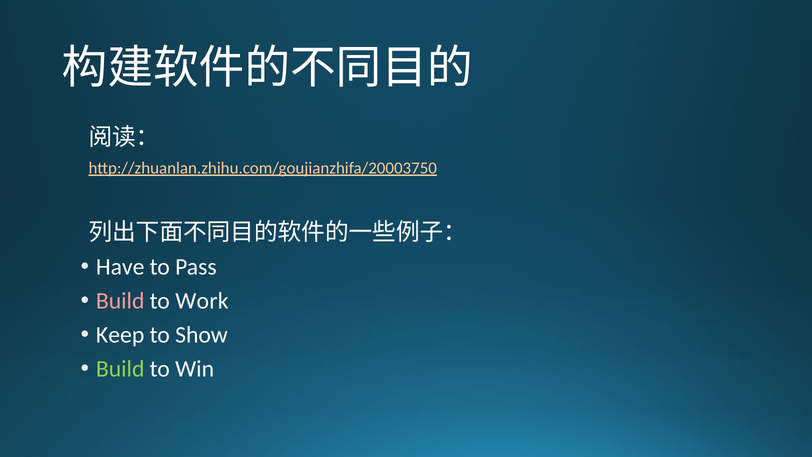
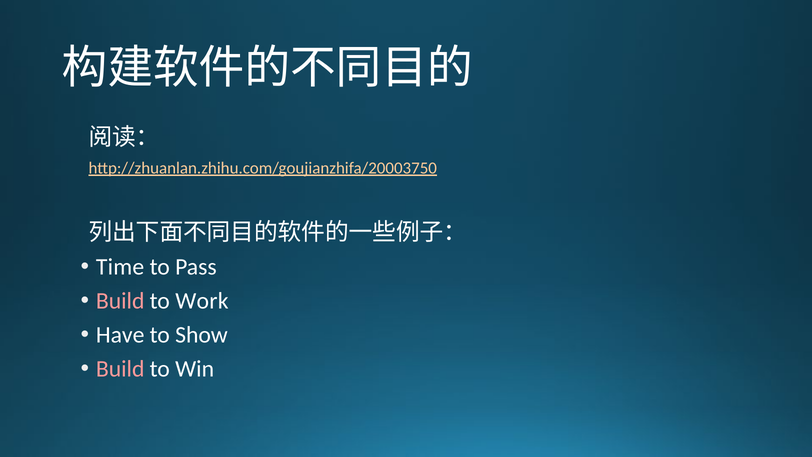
Have: Have -> Time (120, 267)
Keep: Keep -> Have (120, 335)
Build colour: light green -> pink (120, 369)
